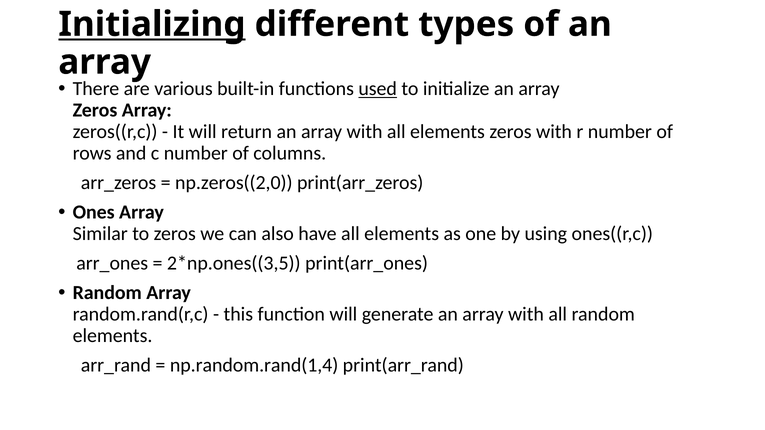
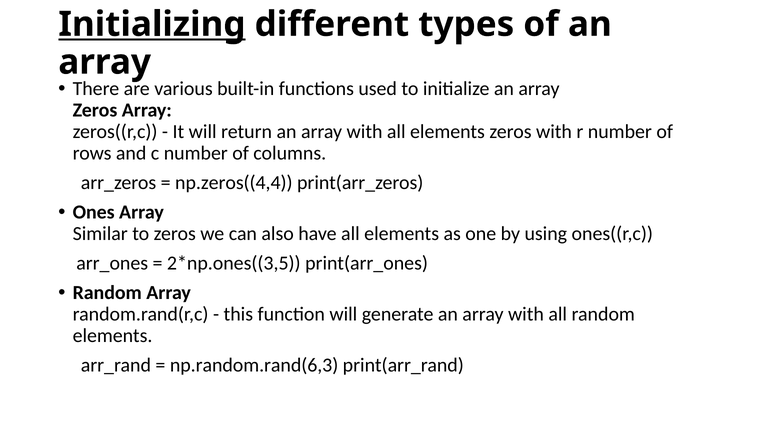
used underline: present -> none (378, 89)
np.zeros((2,0: np.zeros((2,0 -> np.zeros((4,4 (234, 183)
np.random.rand(1,4: np.random.rand(1,4 -> np.random.rand(6,3 (254, 365)
